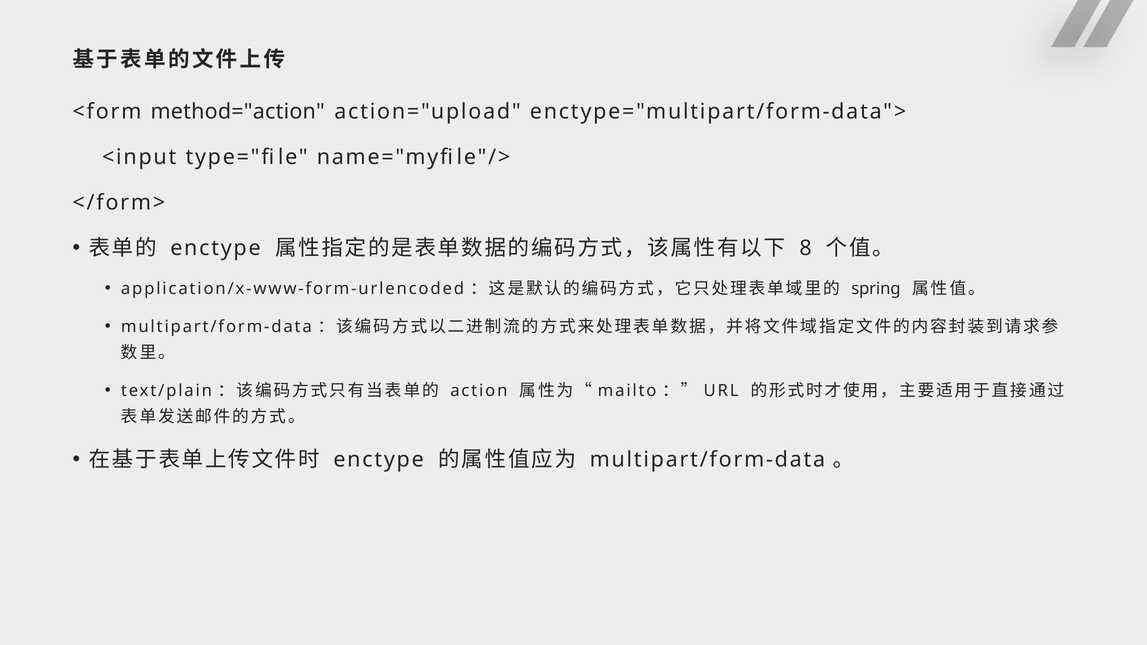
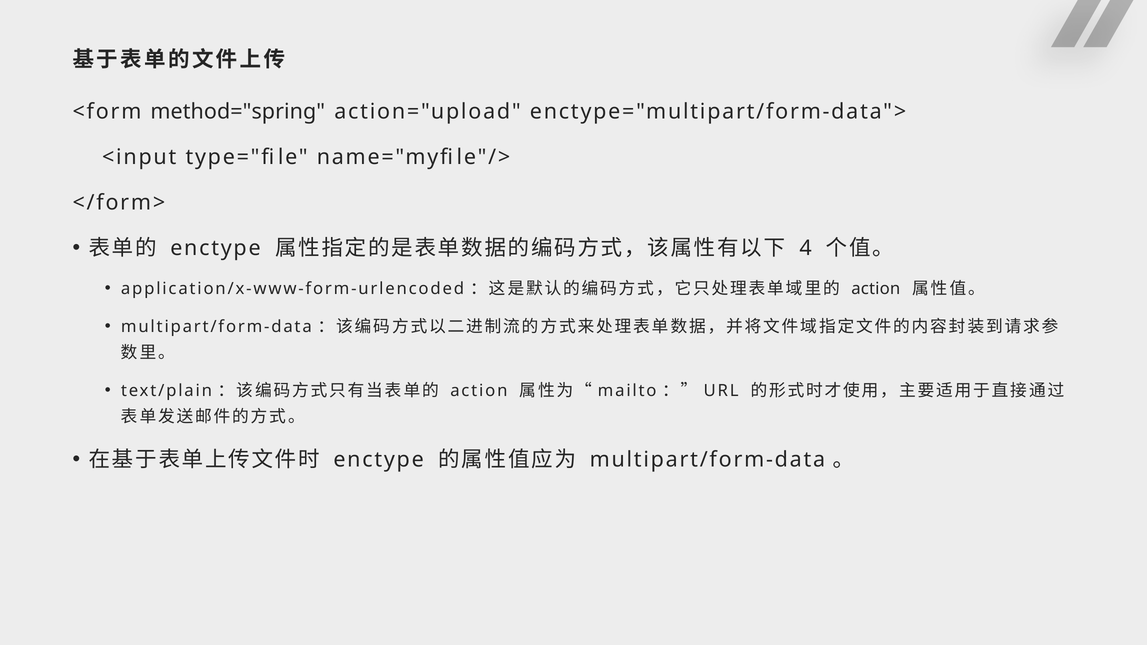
method="action: method="action -> method="spring (238, 112)
8: 8 -> 4 (806, 248)
spring: spring -> action (876, 289)
